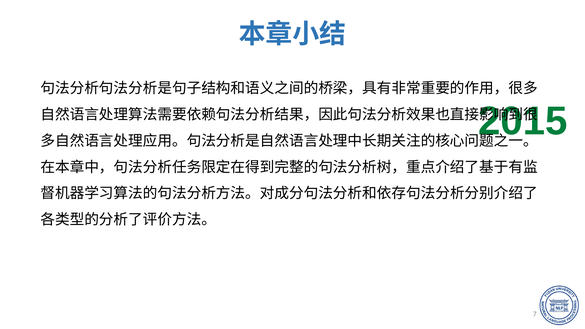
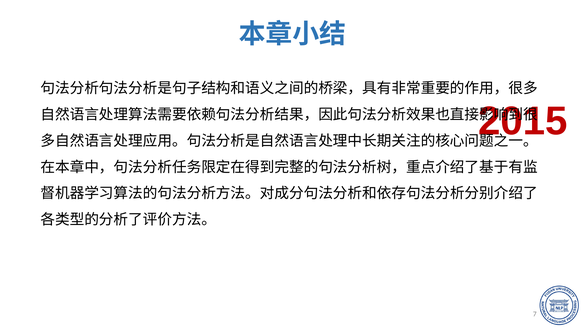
2015 colour: green -> red (523, 121)
